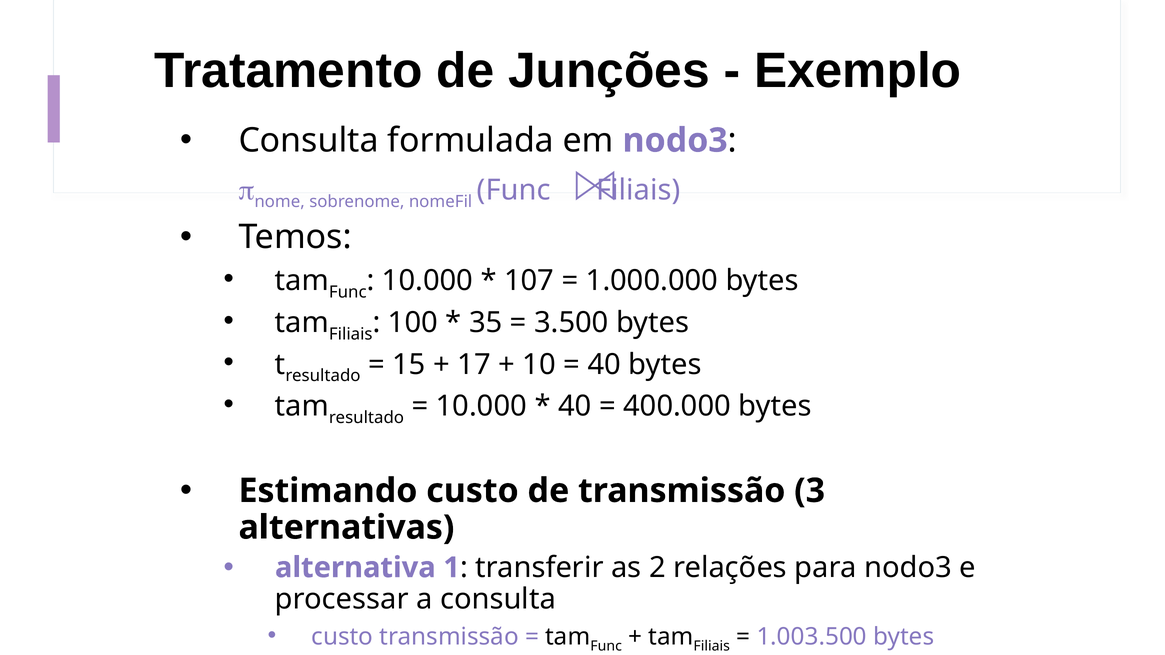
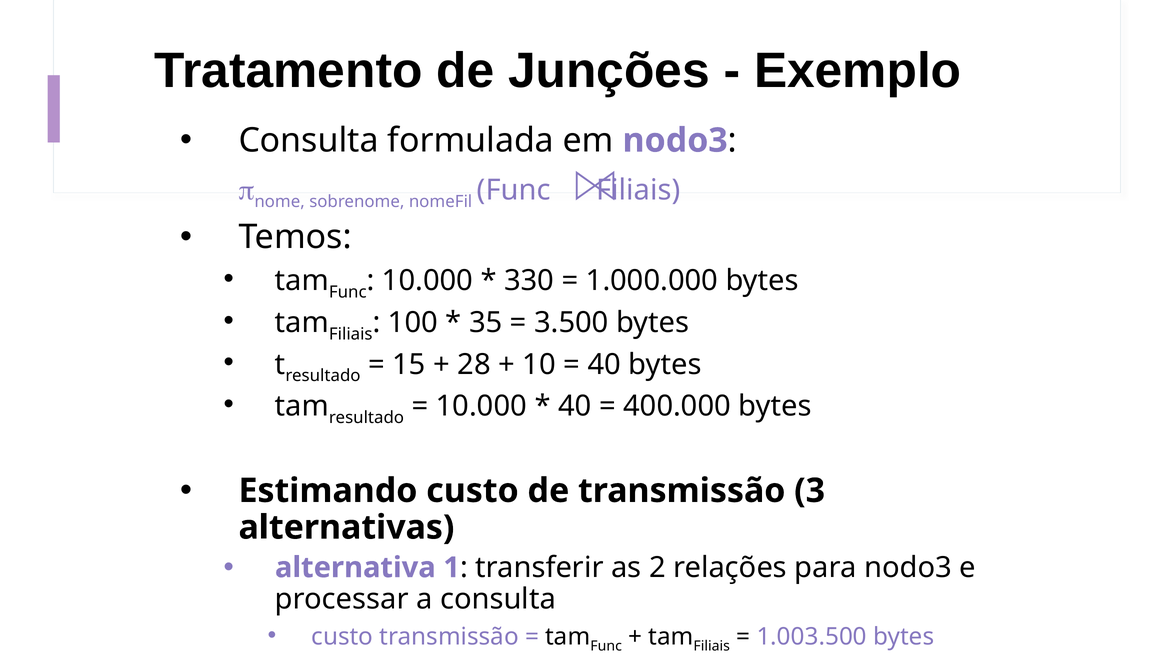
107: 107 -> 330 (529, 281)
17: 17 -> 28 (474, 365)
